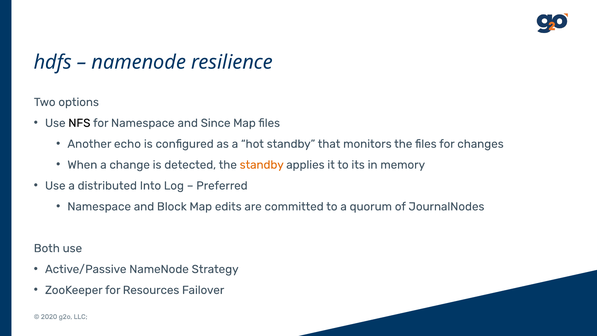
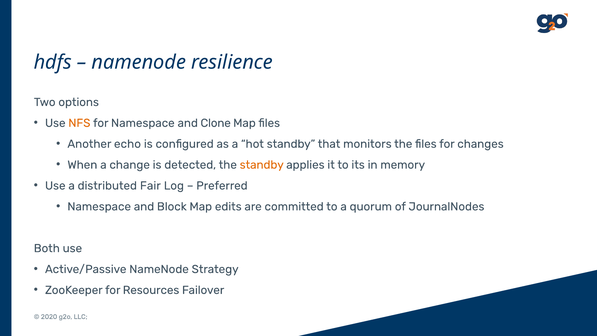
NFS colour: black -> orange (79, 123)
Since: Since -> Clone (216, 123)
Into: Into -> Fair (150, 186)
